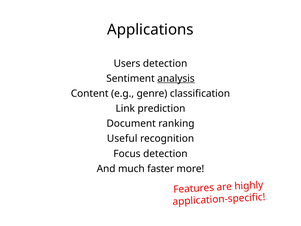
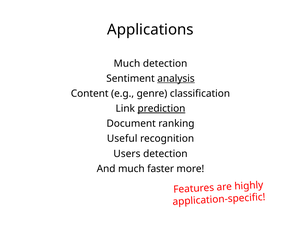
Users: Users -> Much (127, 63)
prediction underline: none -> present (161, 108)
Focus: Focus -> Users (127, 154)
